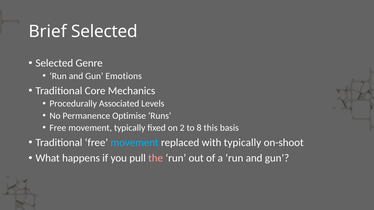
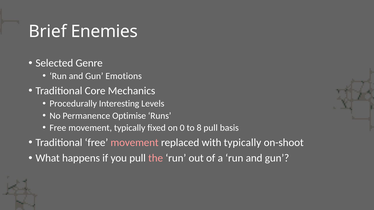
Brief Selected: Selected -> Enemies (104, 31)
Associated: Associated -> Interesting (119, 104)
2: 2 -> 0 (182, 128)
8 this: this -> pull (211, 128)
movement colour: light blue -> pink (135, 143)
